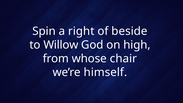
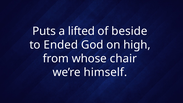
Spin: Spin -> Puts (44, 31)
right: right -> lifted (81, 31)
Willow: Willow -> Ended (61, 45)
